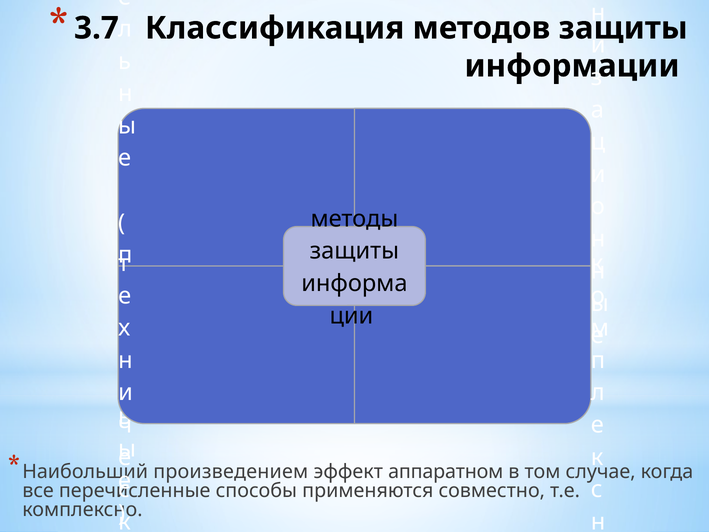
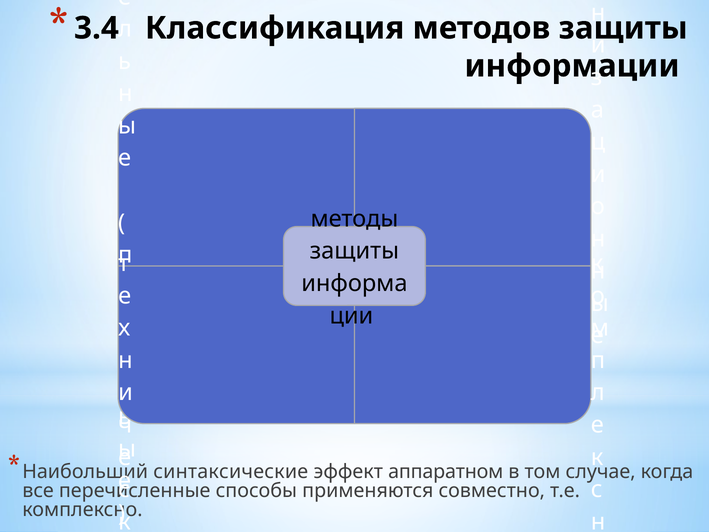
3.7: 3.7 -> 3.4 (96, 28)
произведением: произведением -> синтаксические (231, 472)
